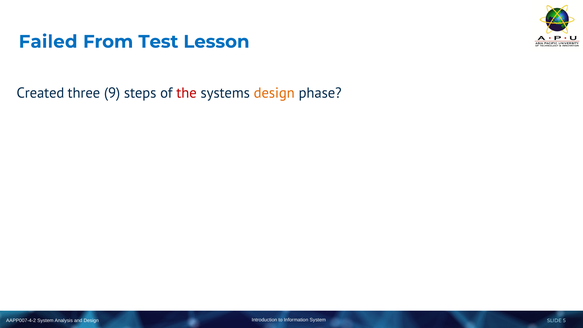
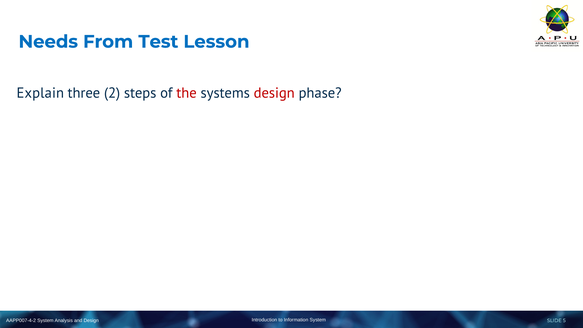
Failed: Failed -> Needs (48, 42)
Created: Created -> Explain (40, 93)
9: 9 -> 2 (112, 93)
design colour: orange -> red (274, 93)
